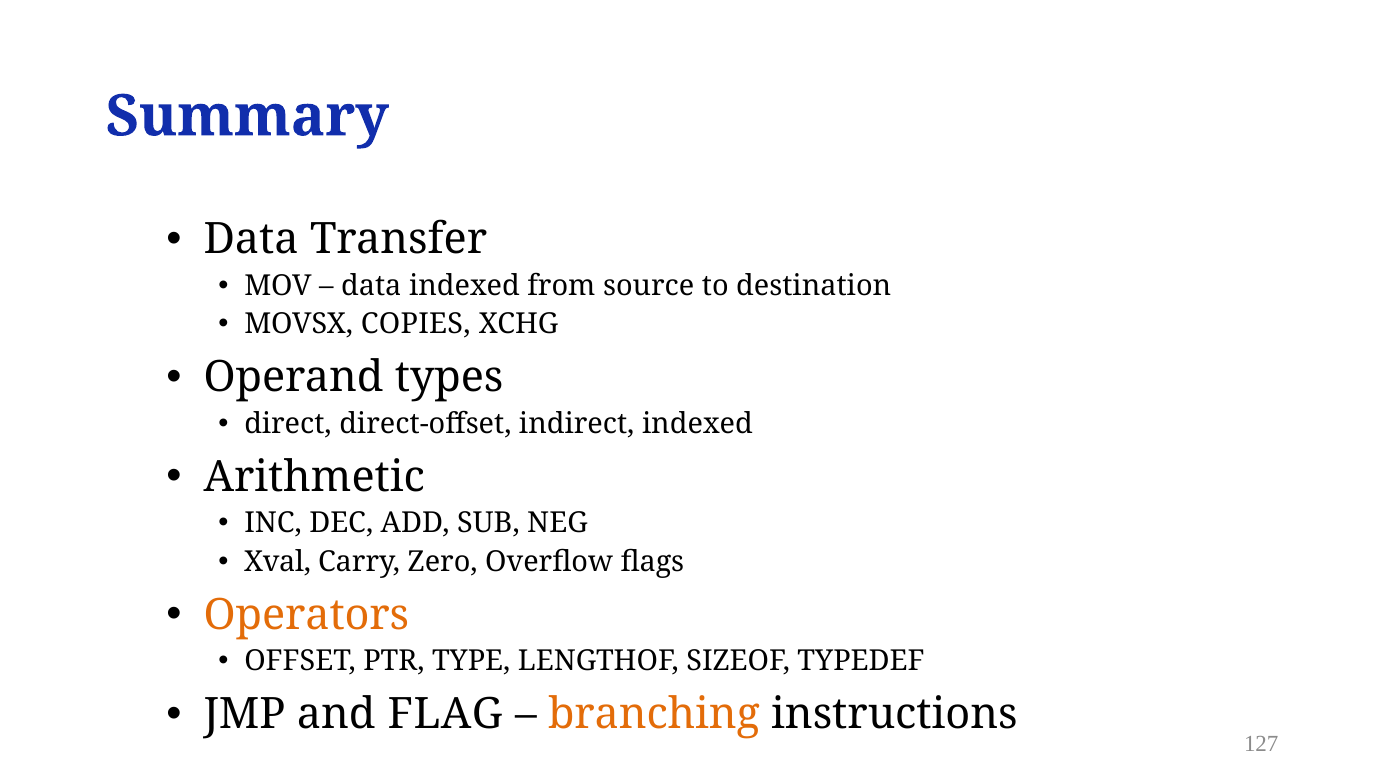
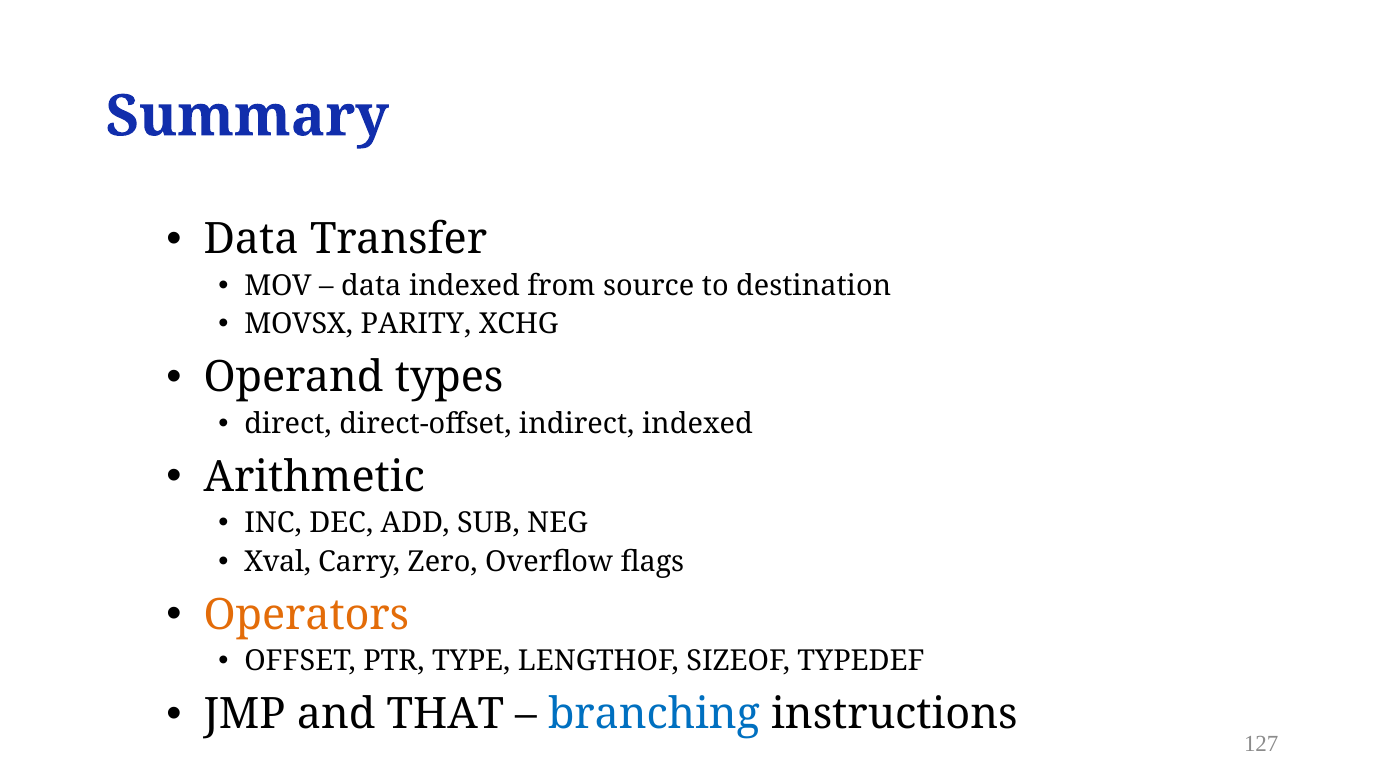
COPIES: COPIES -> PARITY (416, 324)
FLAG: FLAG -> THAT (445, 714)
branching colour: orange -> blue (654, 714)
